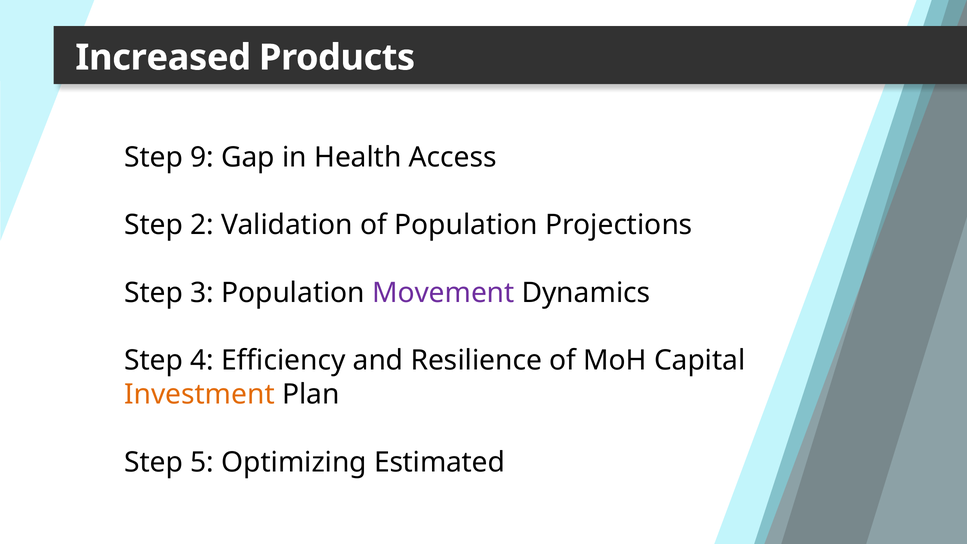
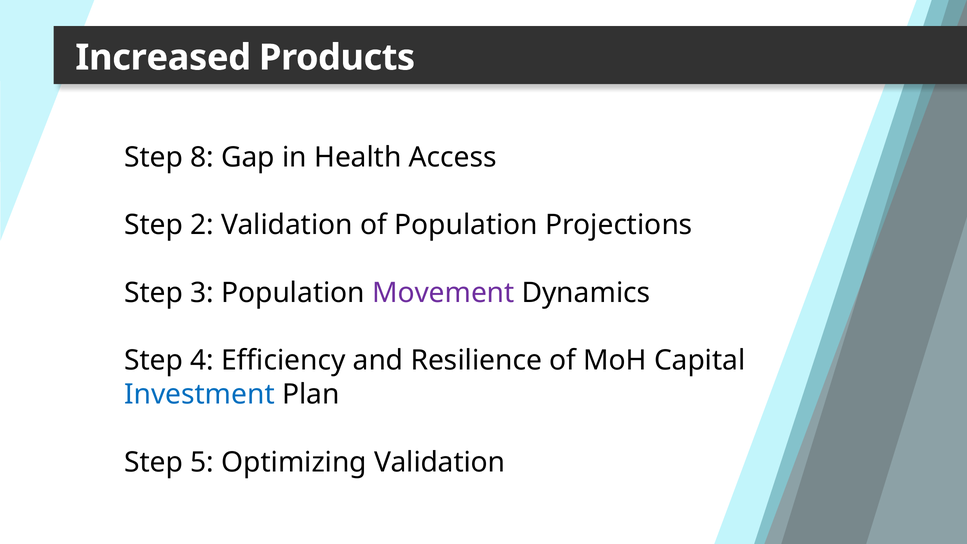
9: 9 -> 8 (202, 157)
Investment colour: orange -> blue (200, 394)
Optimizing Estimated: Estimated -> Validation (440, 462)
